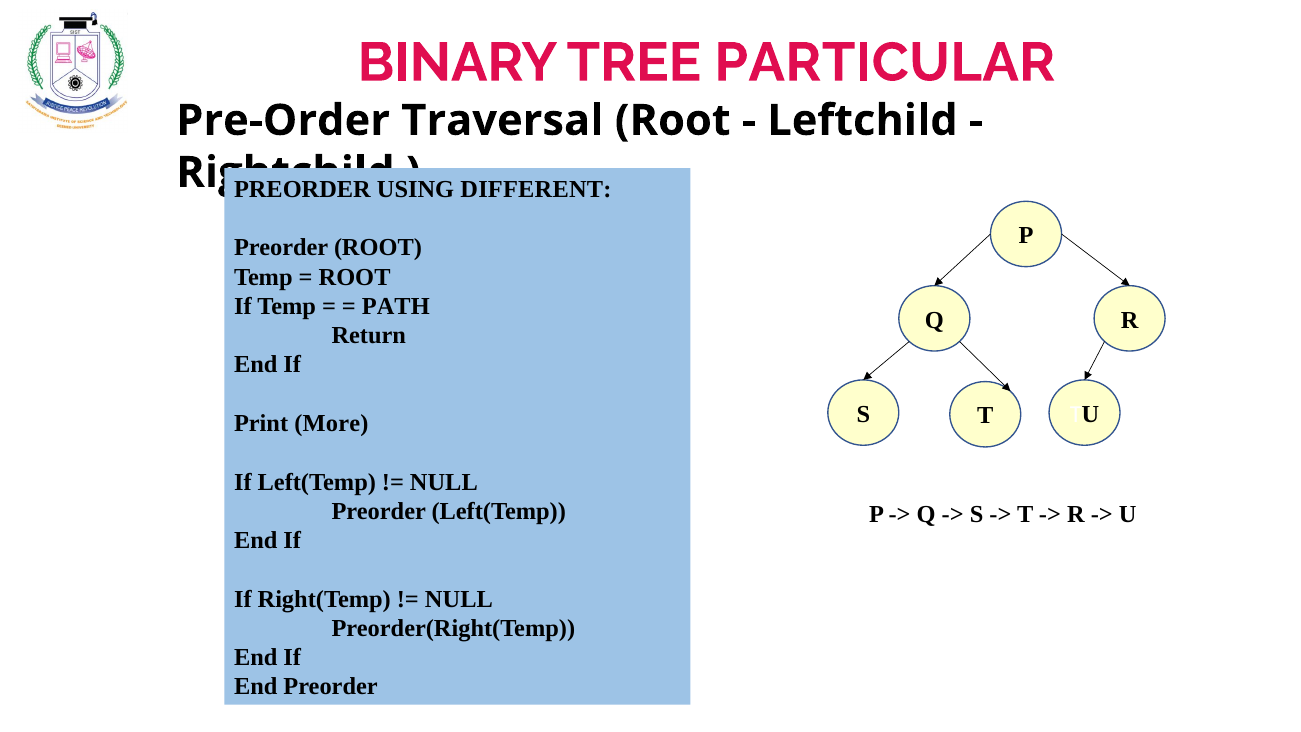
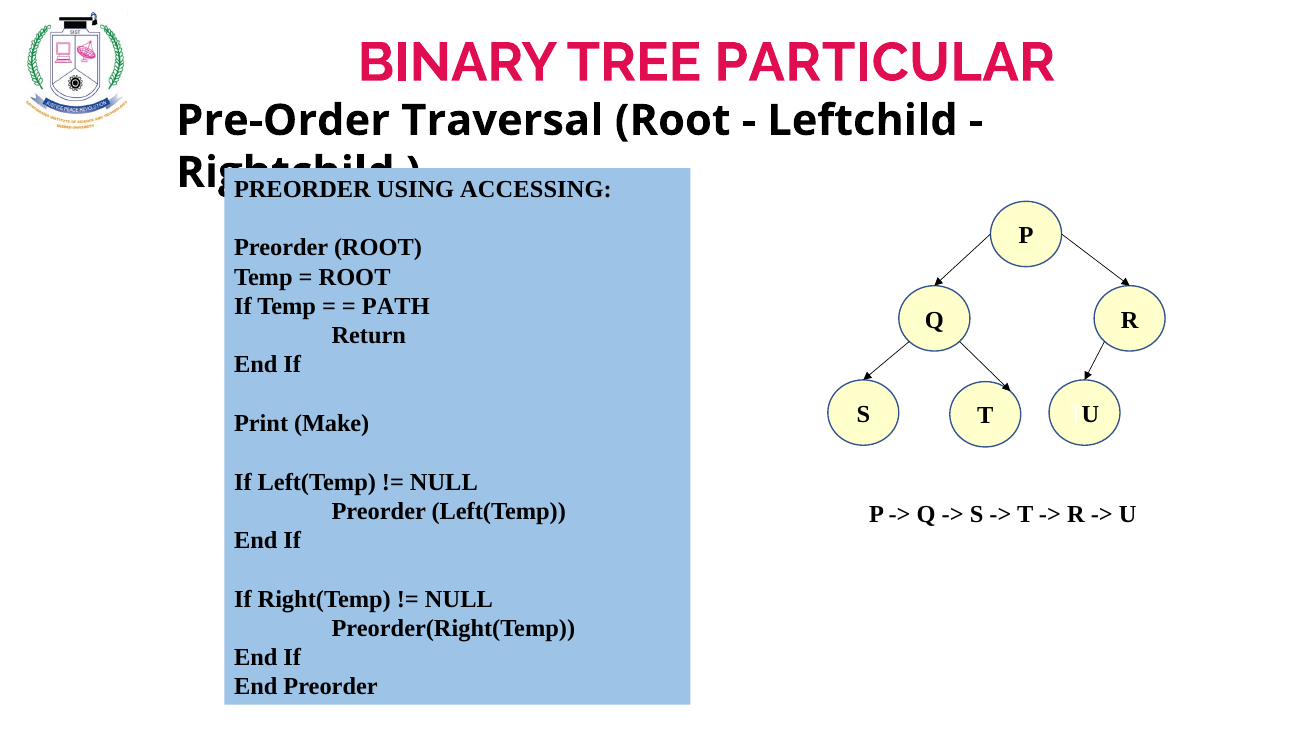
DIFFERENT: DIFFERENT -> ACCESSING (536, 189)
More: More -> Make (332, 423)
